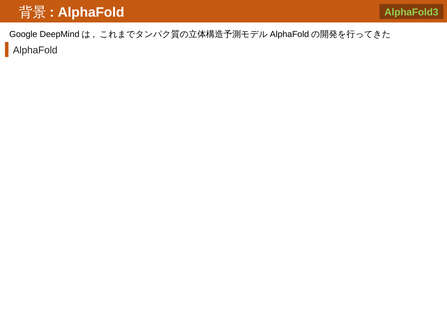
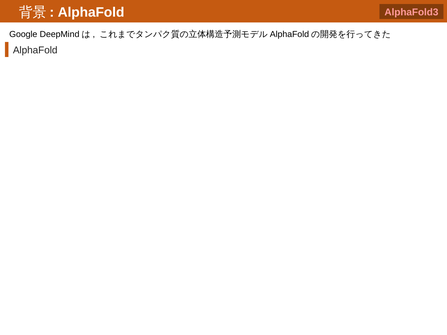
AlphaFold3 colour: light green -> pink (411, 12)
